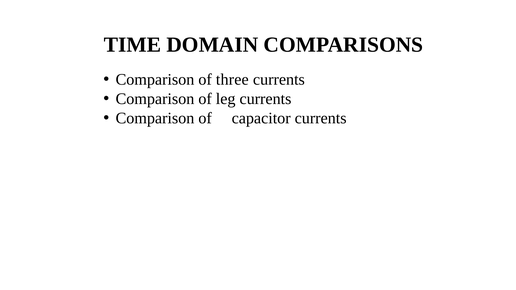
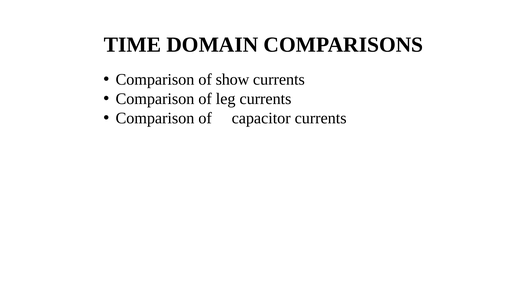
three: three -> show (232, 80)
